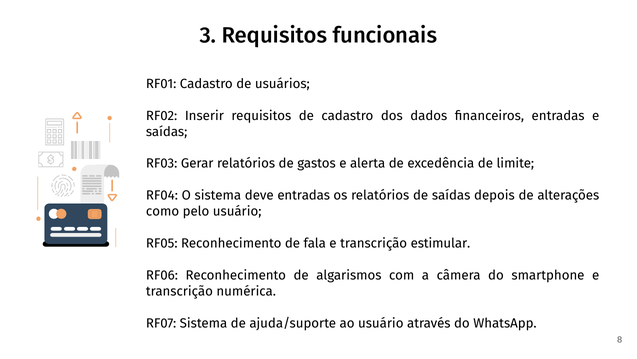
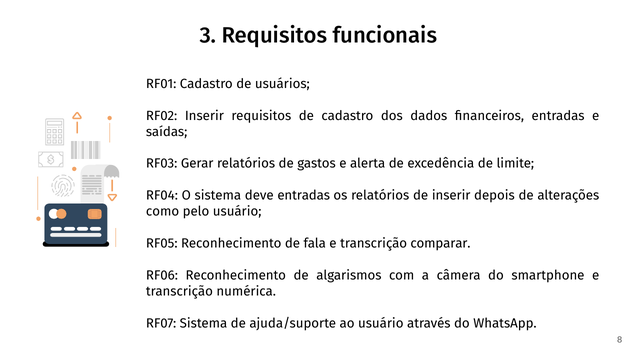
de saídas: saídas -> inserir (451, 195)
estimular: estimular -> comparar (440, 243)
